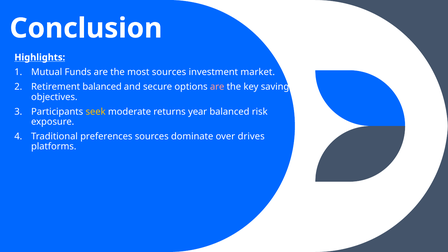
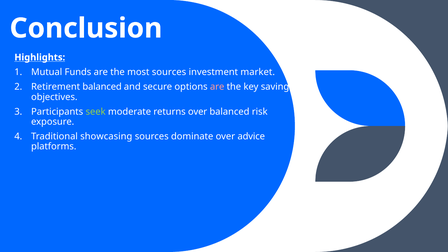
seek colour: yellow -> light green (96, 112)
returns year: year -> over (198, 112)
preferences: preferences -> showcasing (106, 137)
drives: drives -> advice (251, 137)
